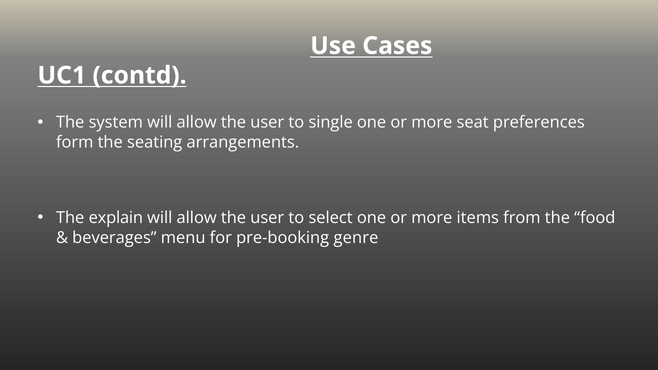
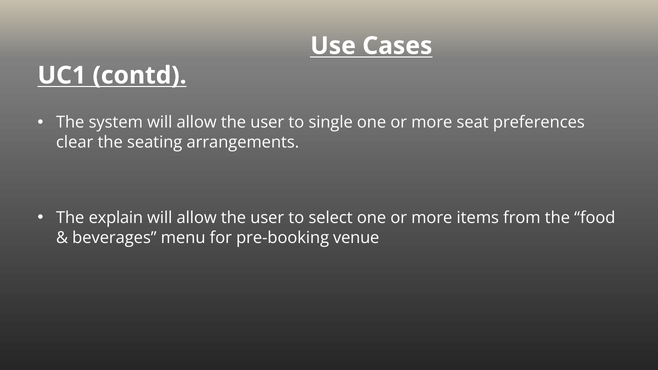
form: form -> clear (75, 142)
genre: genre -> venue (356, 238)
